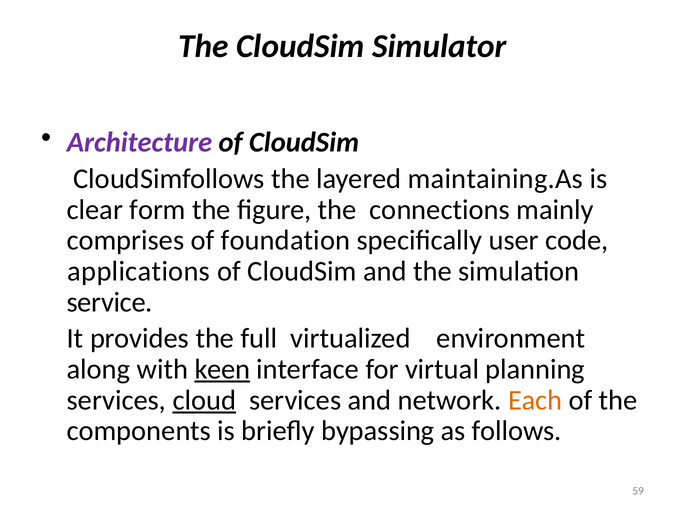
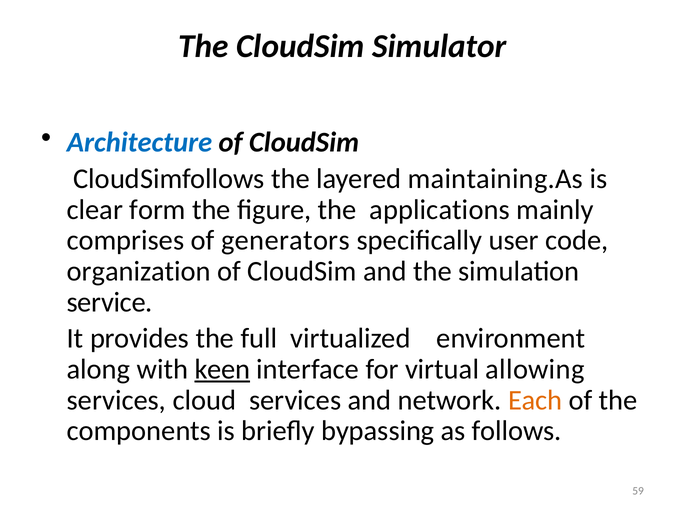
Architecture colour: purple -> blue (139, 142)
connections: connections -> applications (440, 210)
foundation: foundation -> generators (285, 240)
applications: applications -> organization (139, 271)
planning: planning -> allowing (535, 369)
cloud underline: present -> none (204, 400)
